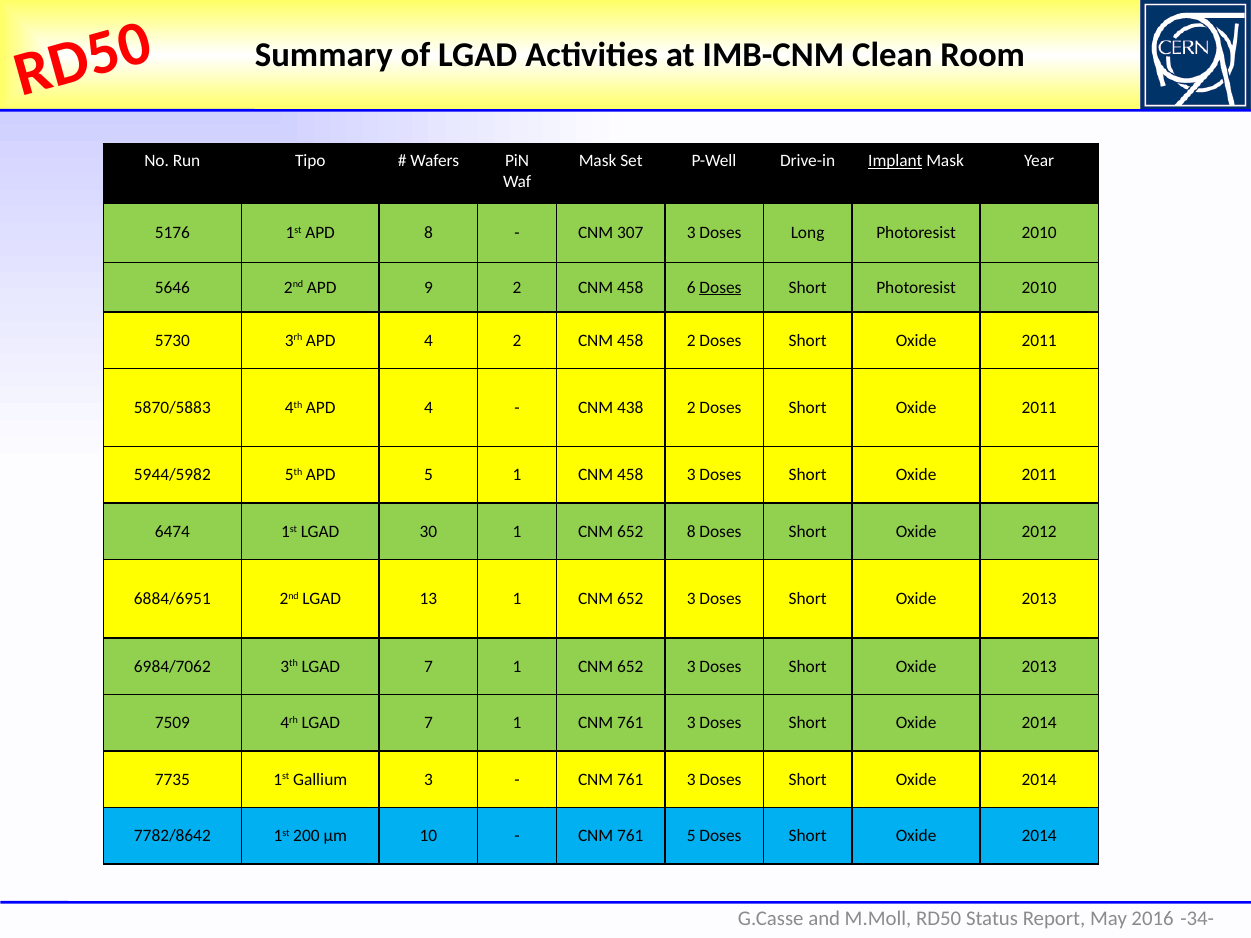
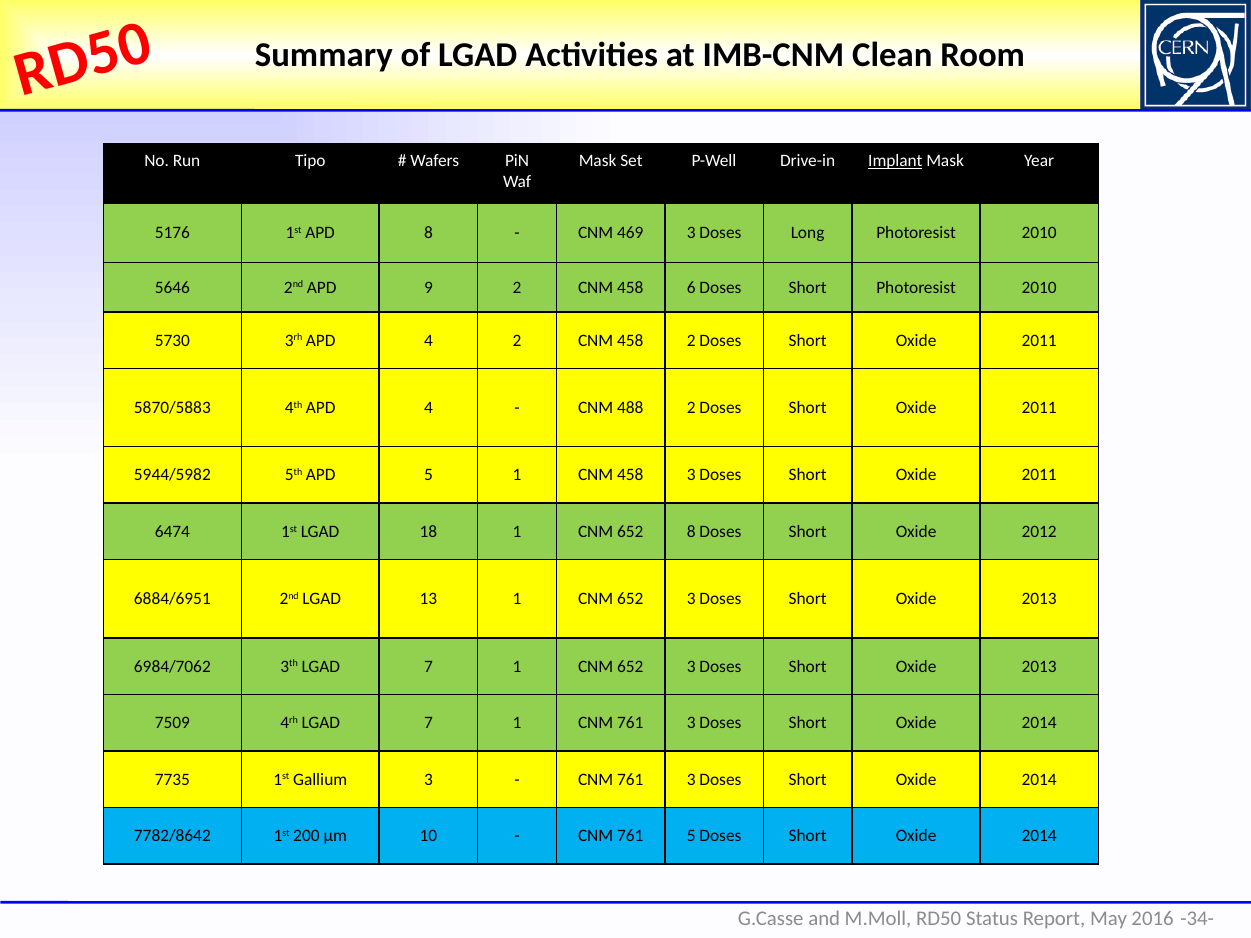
307: 307 -> 469 (630, 233)
Doses underline: present -> none (720, 287)
438: 438 -> 488 (630, 408)
30: 30 -> 18 (428, 532)
